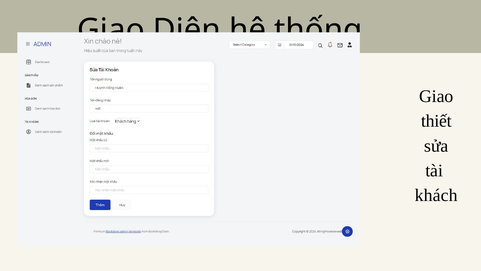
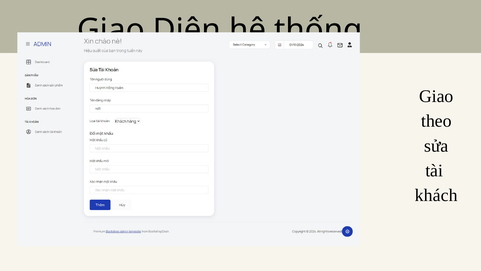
thiết: thiết -> theo (436, 121)
